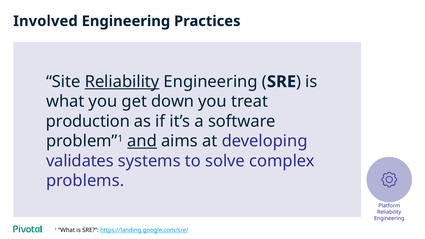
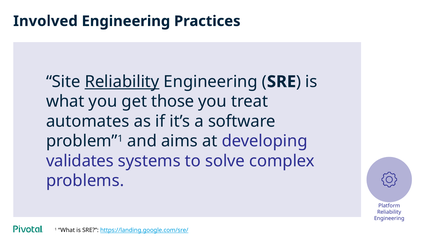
down: down -> those (173, 102)
production: production -> automates (88, 121)
and underline: present -> none (142, 141)
